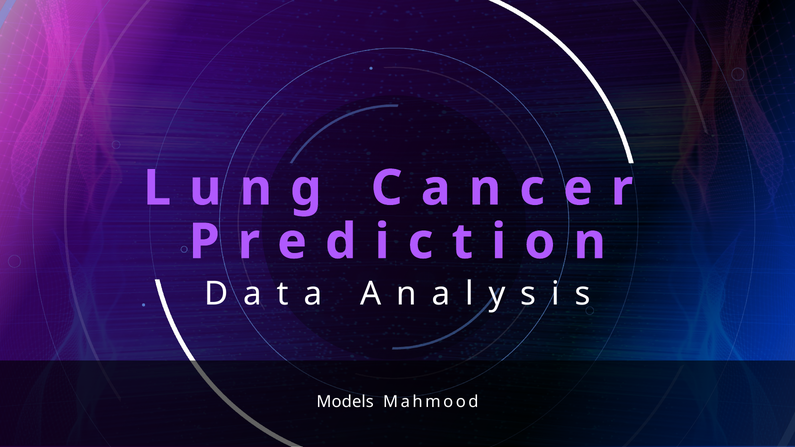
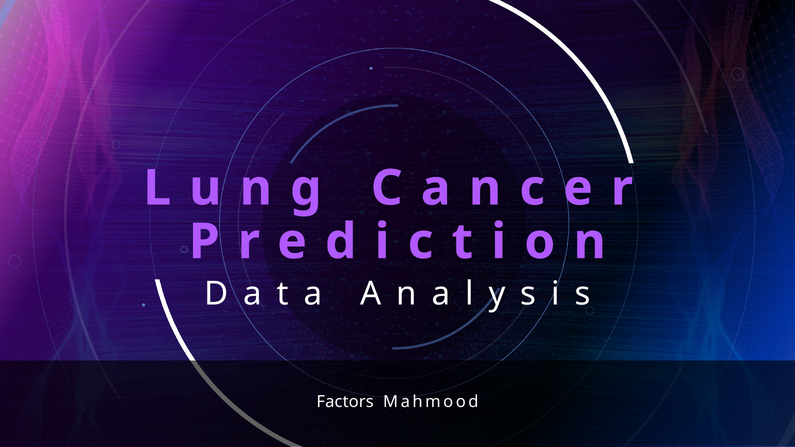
Models: Models -> Factors (345, 402)
